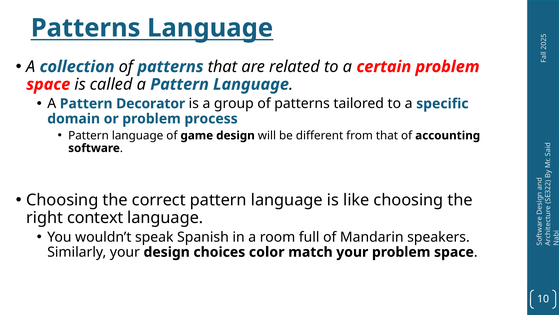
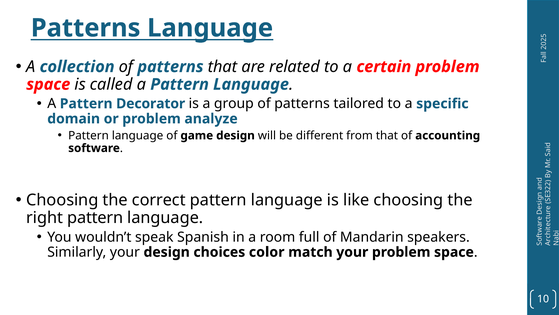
process: process -> analyze (211, 119)
right context: context -> pattern (95, 217)
